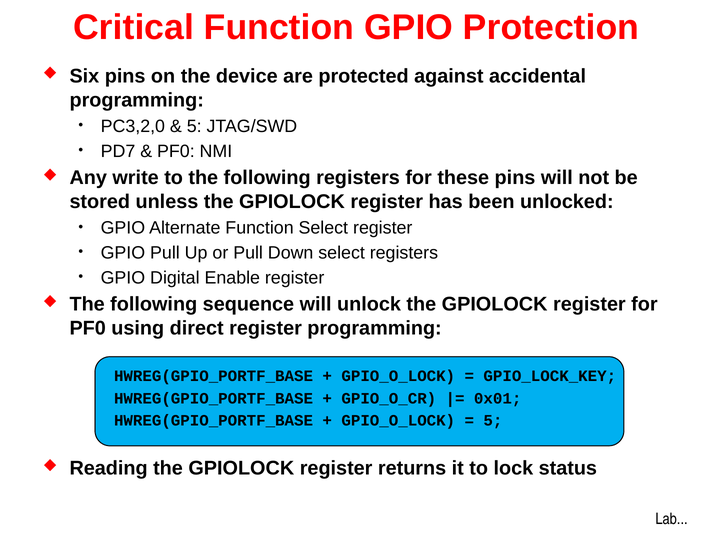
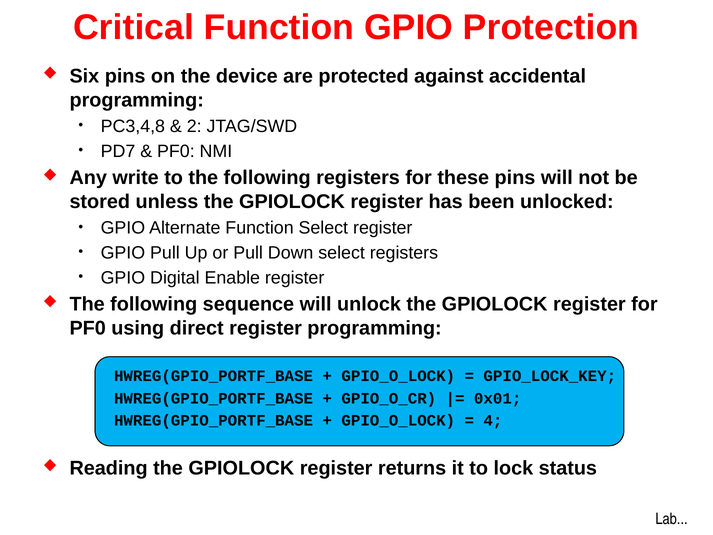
PC3,2,0: PC3,2,0 -> PC3,4,8 (133, 126)
5: 5 -> 2 (194, 126)
5: 5 -> 4 (493, 420)
